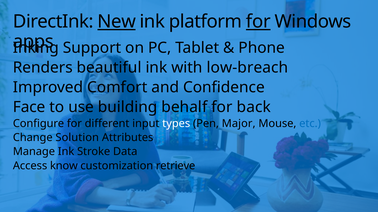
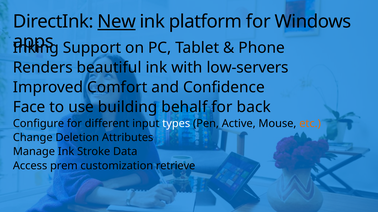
for underline: present -> none (258, 22)
low-breach: low-breach -> low-servers (248, 68)
Major: Major -> Active (239, 124)
etc colour: blue -> orange (310, 124)
Solution: Solution -> Deletion (77, 138)
know: know -> prem (64, 166)
